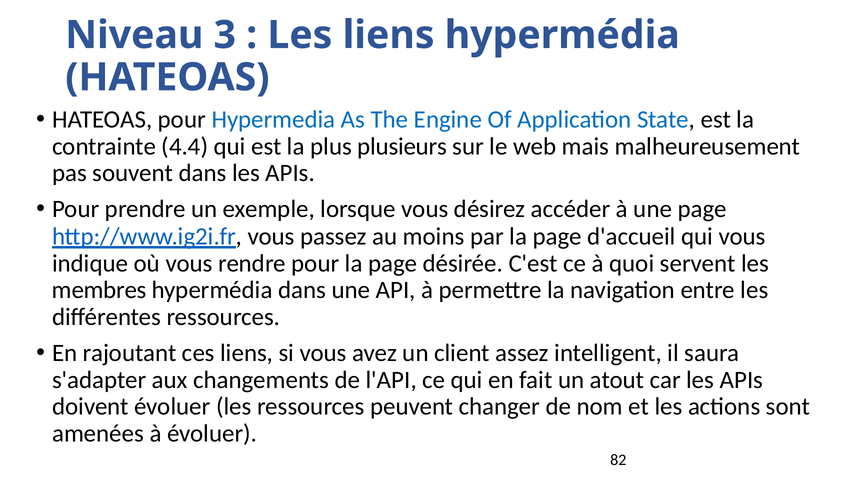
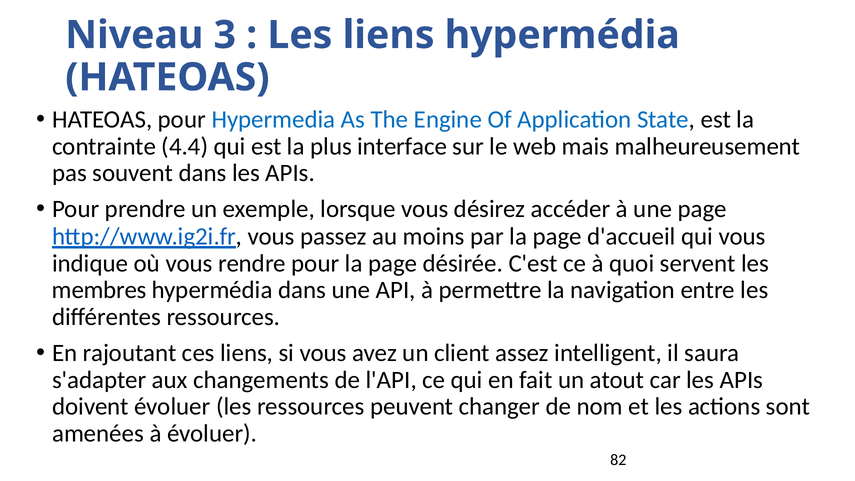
plusieurs: plusieurs -> interface (402, 146)
